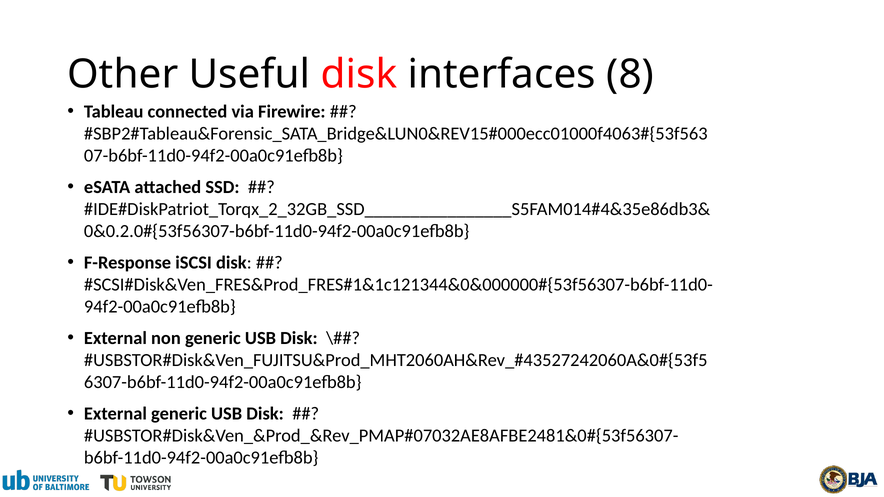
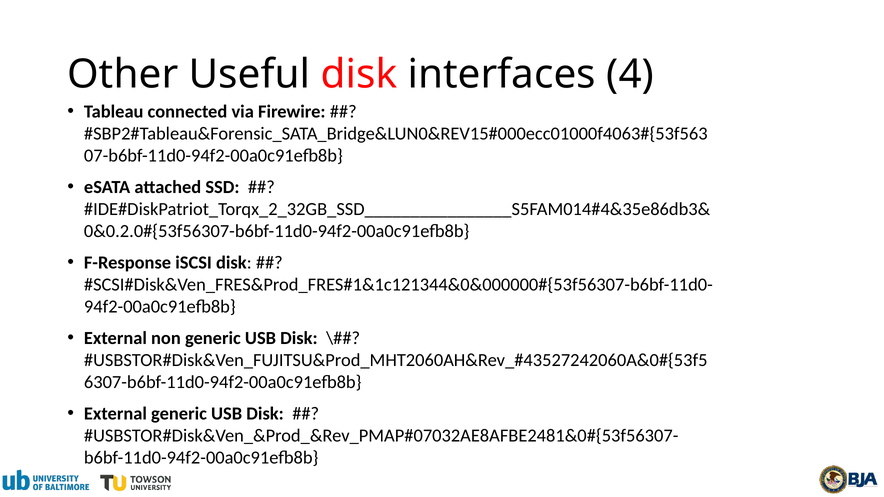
8: 8 -> 4 (630, 74)
